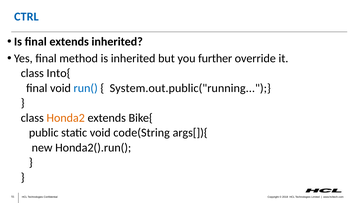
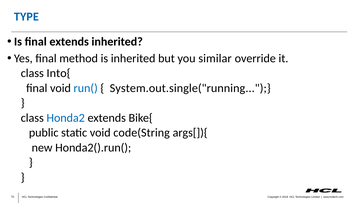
CTRL: CTRL -> TYPE (26, 17)
further: further -> similar (215, 58)
System.out.public("running: System.out.public("running -> System.out.single("running (190, 88)
Honda2 colour: orange -> blue (66, 118)
